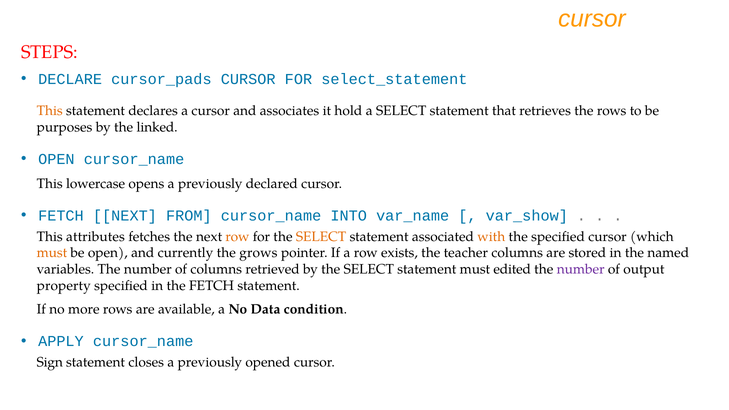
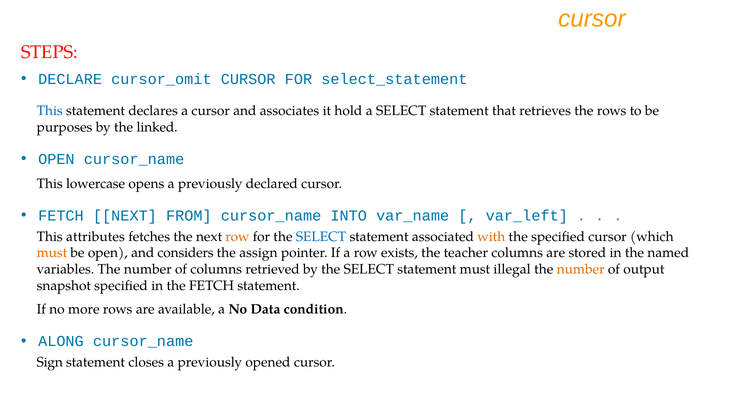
cursor_pads: cursor_pads -> cursor_omit (161, 79)
This colour: orange -> blue (50, 111)
var_show: var_show -> var_left (527, 216)
SELECT colour: orange -> blue (321, 237)
currently: currently -> considers (186, 253)
grows: grows -> assign (258, 253)
edited: edited -> illegal (512, 269)
number colour: purple -> orange (581, 269)
property: property -> snapshot (64, 286)
APPLY: APPLY -> ALONG (61, 341)
